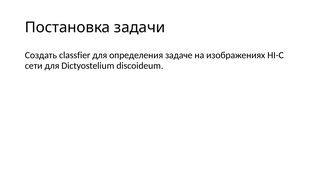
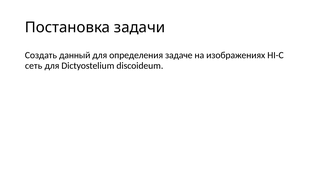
classfier: classfier -> данный (75, 55)
сети: сети -> сеть (34, 66)
